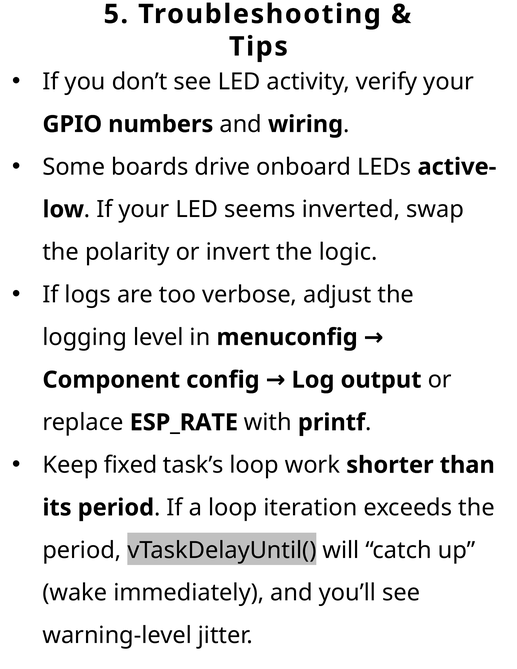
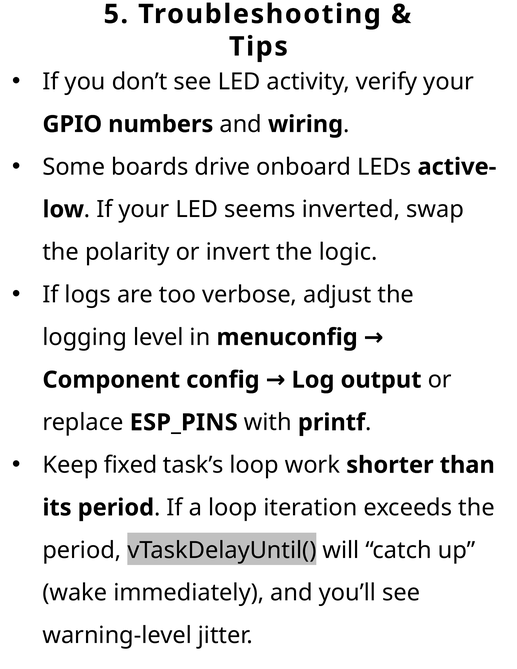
ESP_RATE: ESP_RATE -> ESP_PINS (184, 422)
